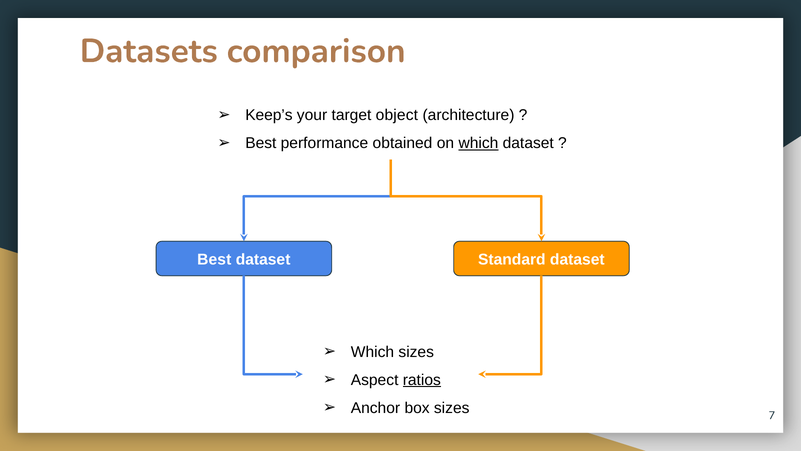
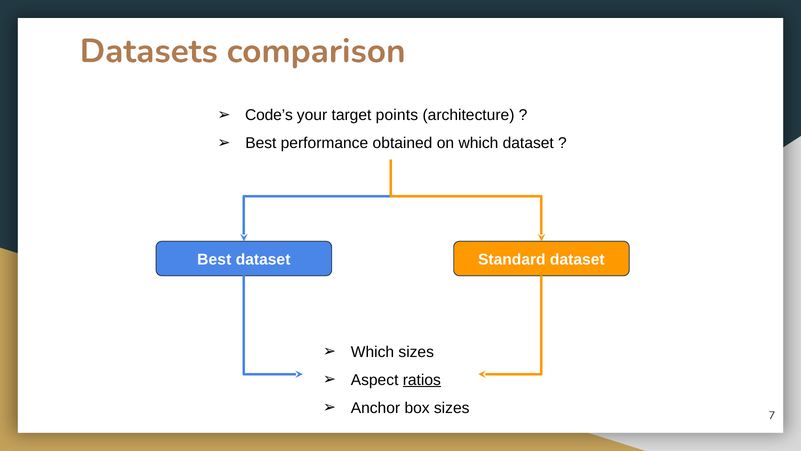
Keep’s: Keep’s -> Code’s (269, 115)
object: object -> points (397, 115)
which underline: present -> none (478, 143)
